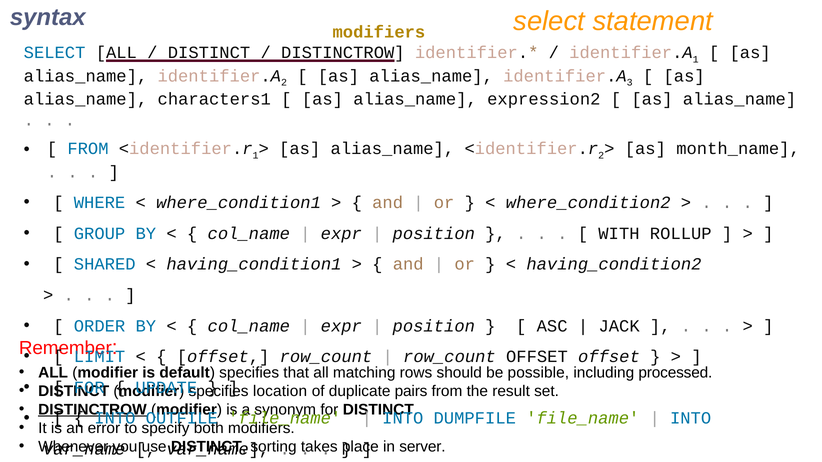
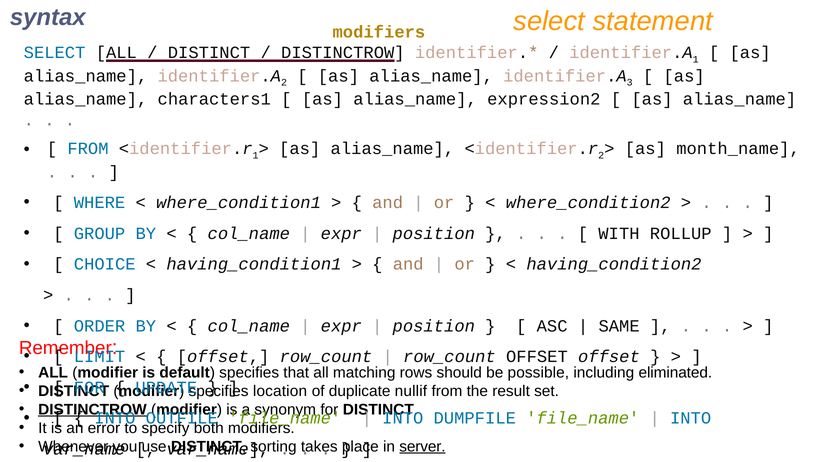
SHARED: SHARED -> CHOICE (105, 265)
JACK: JACK -> SAME (619, 326)
processed: processed -> eliminated (675, 373)
pairs: pairs -> nullif (411, 391)
server underline: none -> present (422, 447)
